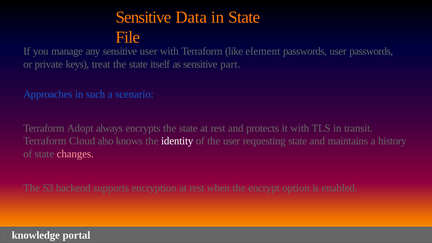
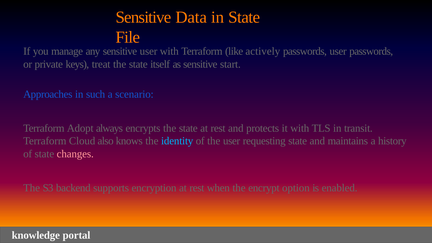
element: element -> actively (263, 51)
part: part -> start (230, 64)
identity colour: white -> light blue (177, 141)
